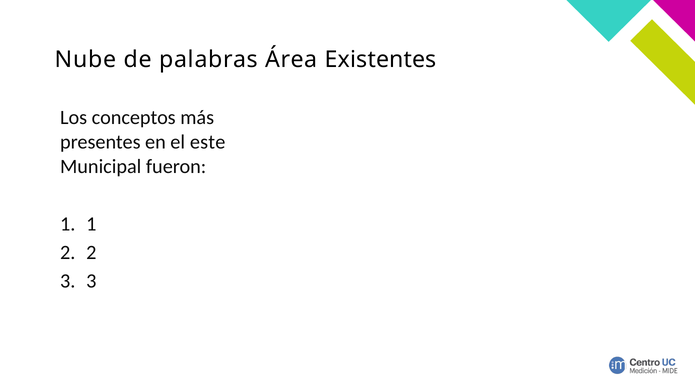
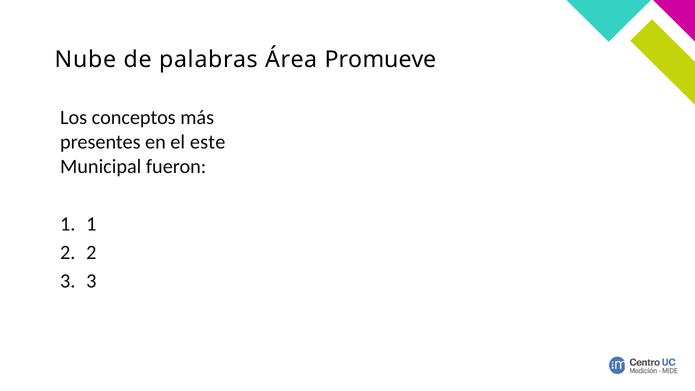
Existentes: Existentes -> Promueve (381, 60)
